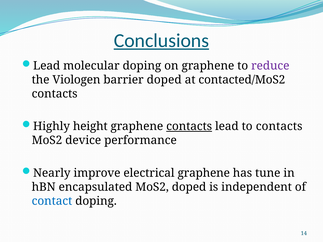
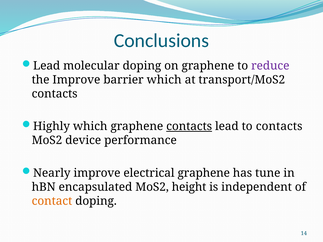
Conclusions underline: present -> none (161, 41)
the Viologen: Viologen -> Improve (76, 80)
barrier doped: doped -> which (164, 80)
contacted/MoS2: contacted/MoS2 -> transport/MoS2 (242, 80)
Highly height: height -> which (90, 127)
MoS2 doped: doped -> height (189, 187)
contact colour: blue -> orange (52, 201)
